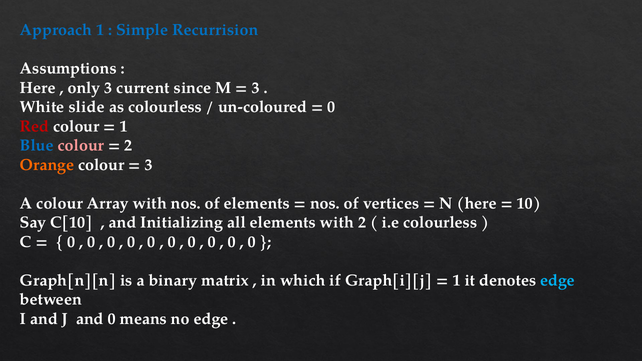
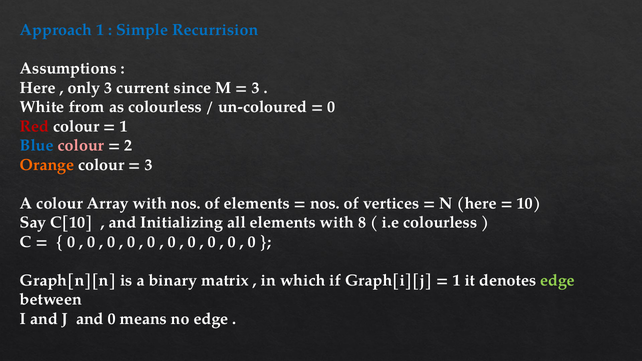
slide: slide -> from (87, 107)
with 2: 2 -> 8 (362, 223)
edge colour: light blue -> light green (558, 280)
